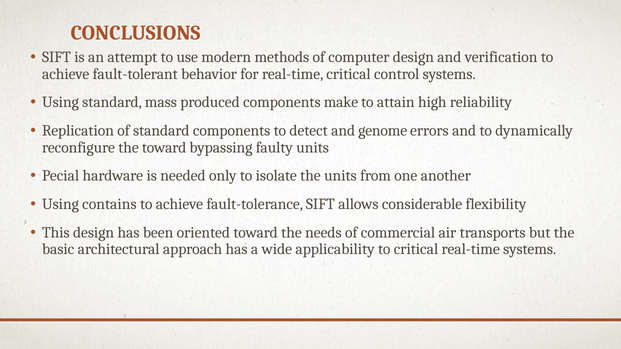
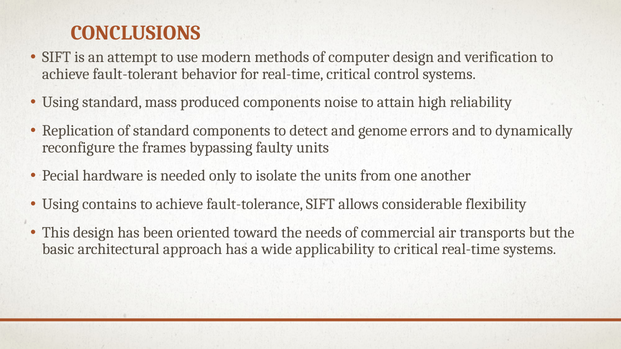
make: make -> noise (341, 102)
the toward: toward -> frames (164, 148)
